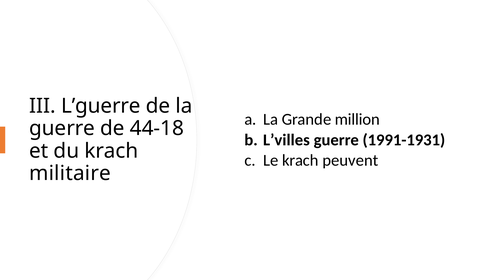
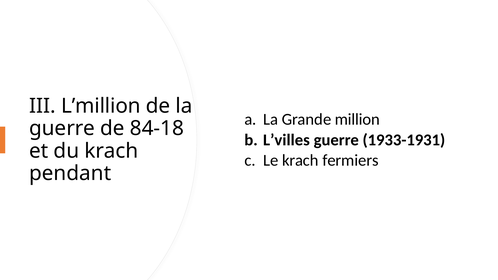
L’guerre: L’guerre -> L’million (101, 106)
44-18: 44-18 -> 84-18 (157, 129)
1991-1931: 1991-1931 -> 1933-1931 (404, 140)
peuvent: peuvent -> fermiers (351, 160)
militaire: militaire -> pendant (70, 173)
